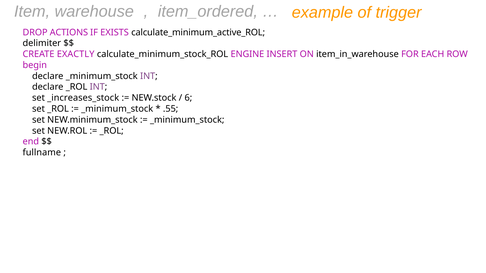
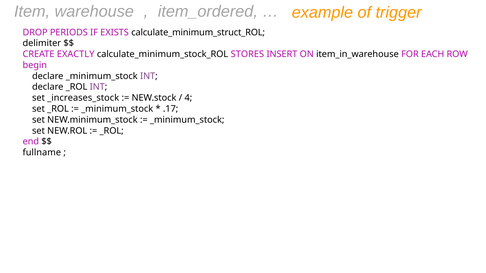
ACTIONS: ACTIONS -> PERIODS (69, 32)
calculate_minimum_active_ROL: calculate_minimum_active_ROL -> calculate_minimum_struct_ROL (198, 32)
ENGINE: ENGINE -> STORES (247, 54)
6: 6 -> 4 (188, 98)
.55: .55 -> .17 (171, 109)
